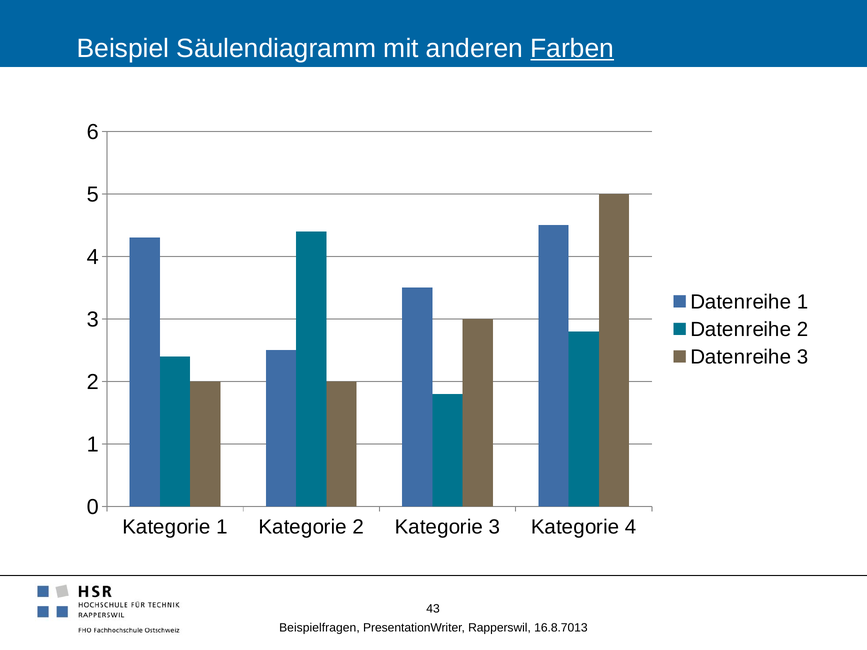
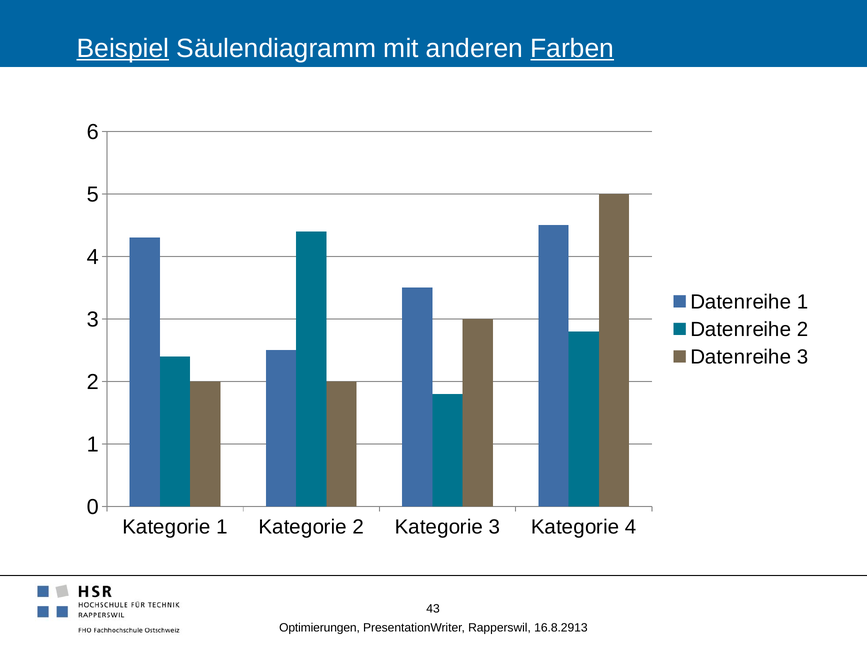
Beispiel underline: none -> present (123, 49)
Beispielfragen: Beispielfragen -> Optimierungen (320, 628)
16.8.7013: 16.8.7013 -> 16.8.2913 (561, 628)
